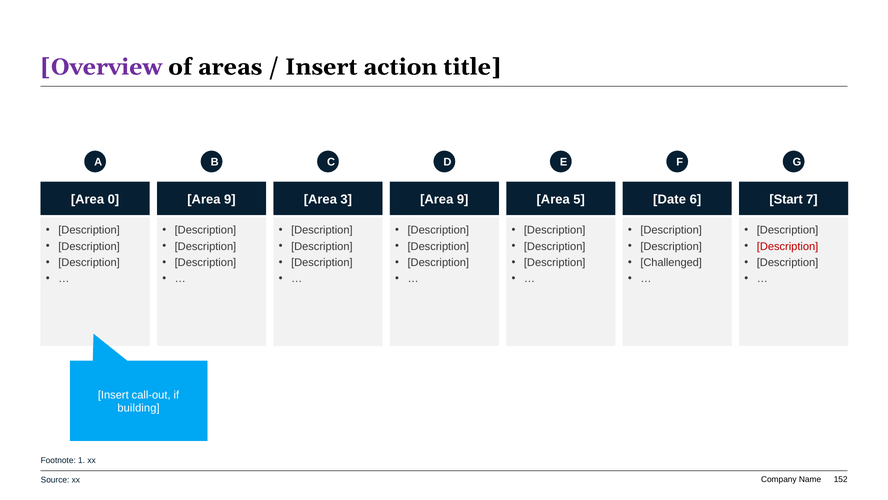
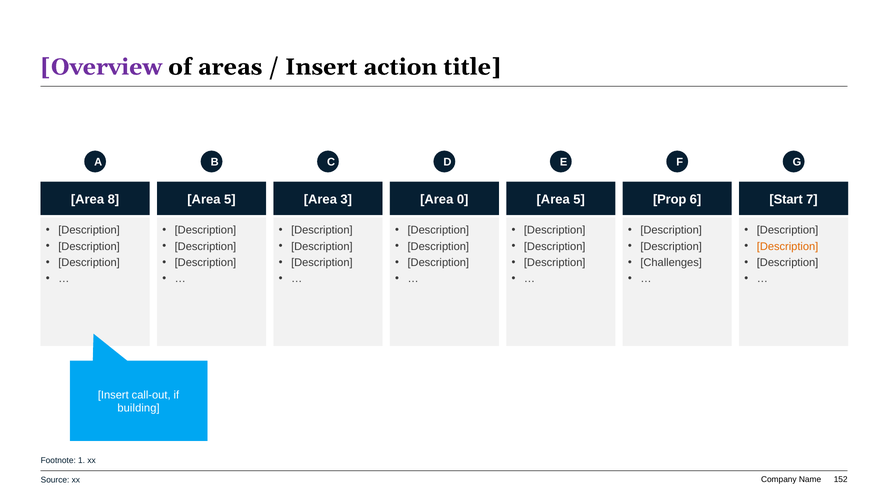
0: 0 -> 8 (113, 199)
9: 9 -> 5 (230, 199)
3 Area 9: 9 -> 0 (463, 199)
Date: Date -> Prop (670, 199)
Description colour: red -> orange (788, 246)
Challenged: Challenged -> Challenges (671, 262)
